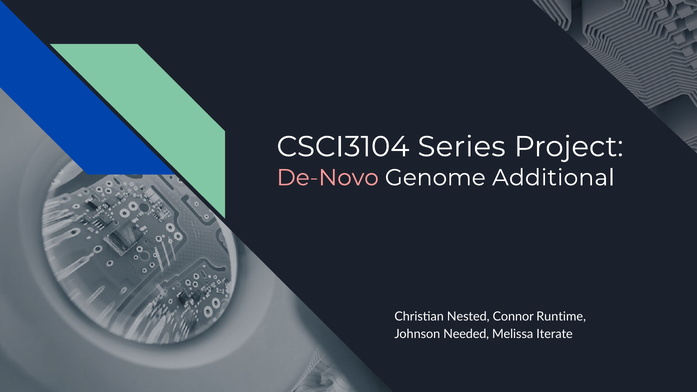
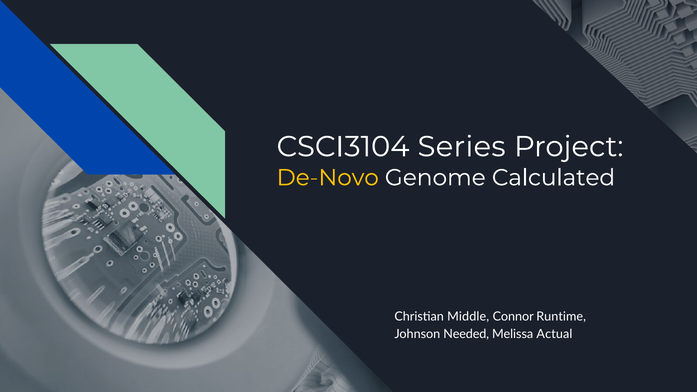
De-Novo colour: pink -> yellow (328, 178)
Additional: Additional -> Calculated (554, 178)
Nested: Nested -> Middle (468, 317)
Iterate: Iterate -> Actual (554, 334)
